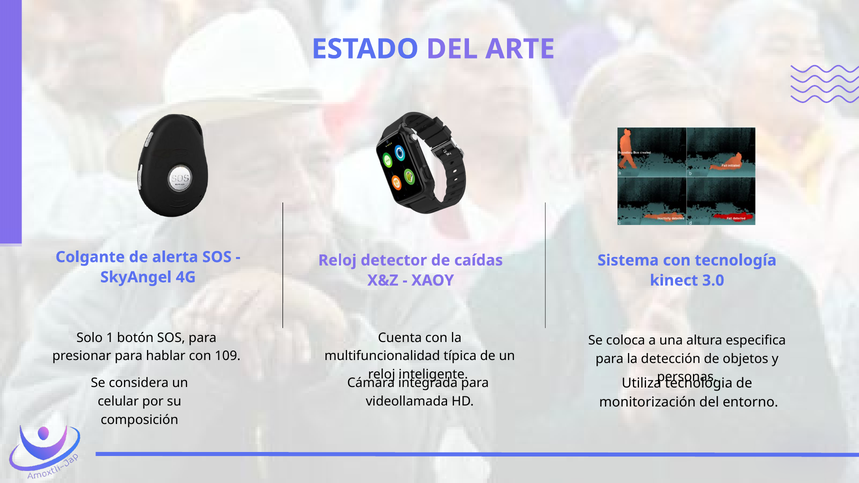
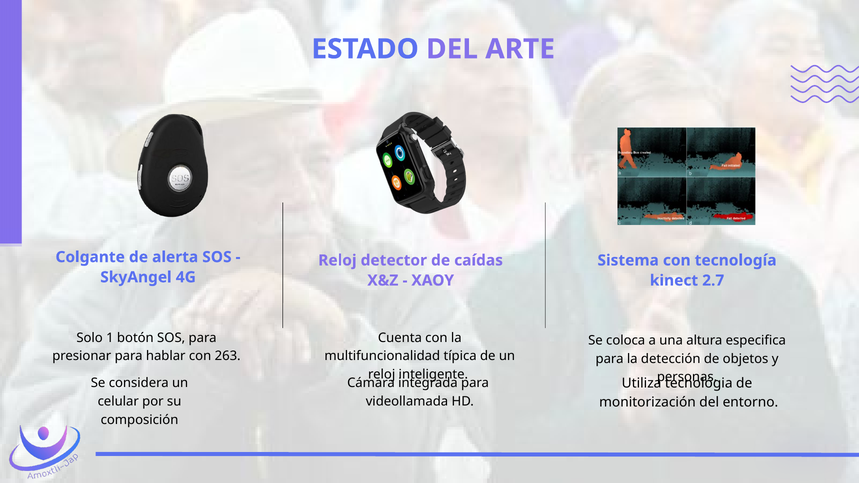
3.0: 3.0 -> 2.7 (713, 281)
109: 109 -> 263 (228, 356)
